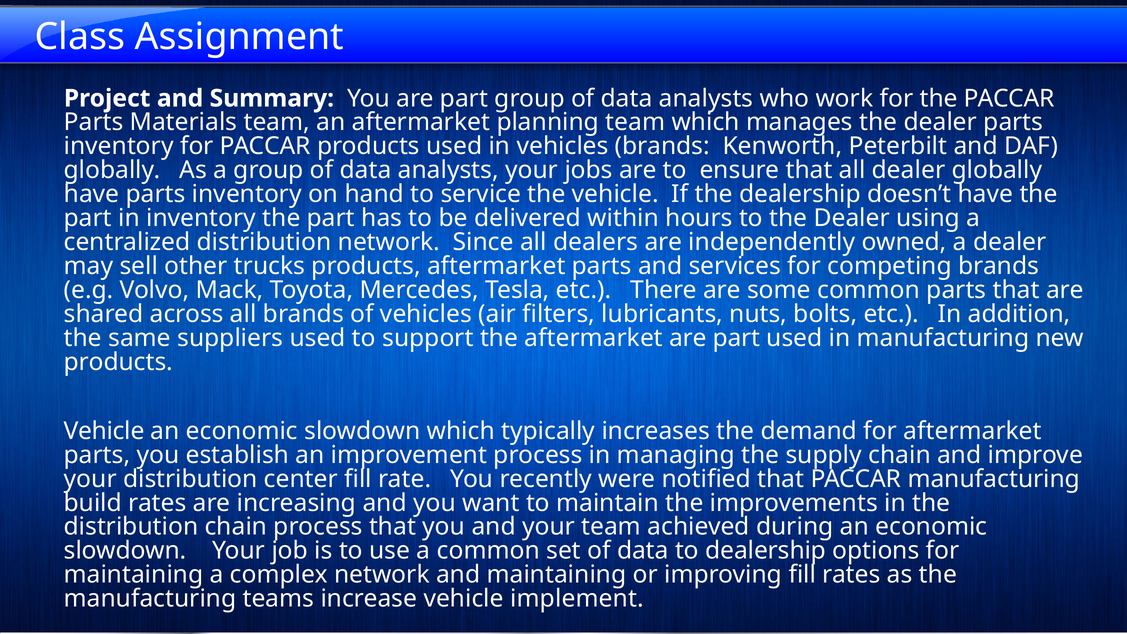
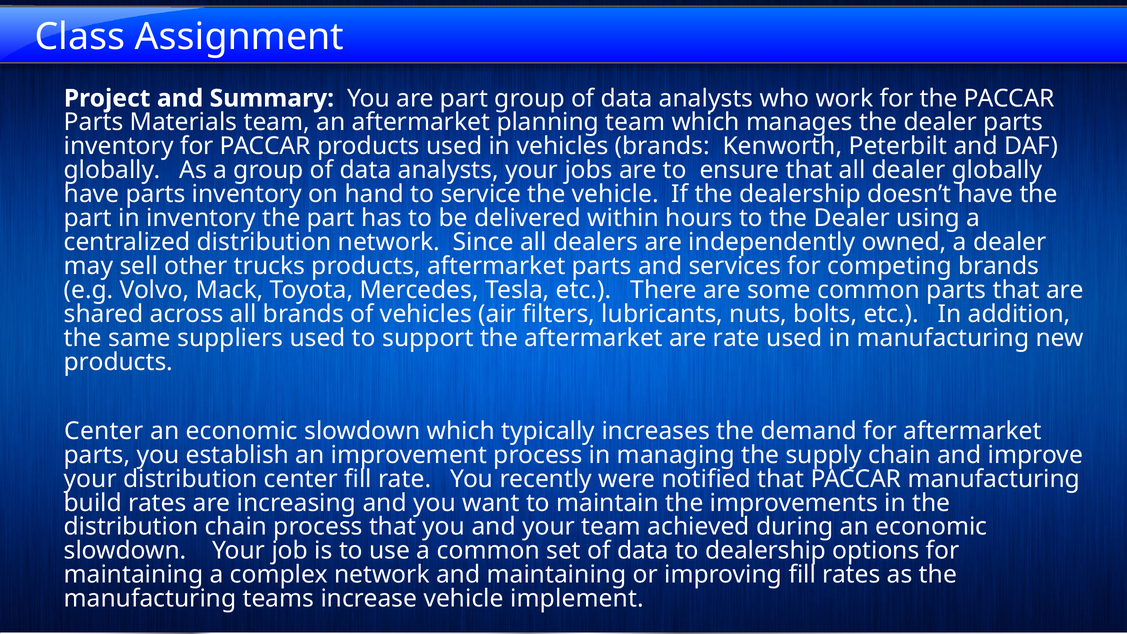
aftermarket are part: part -> rate (736, 338)
Vehicle: Vehicle -> Center (104, 431)
